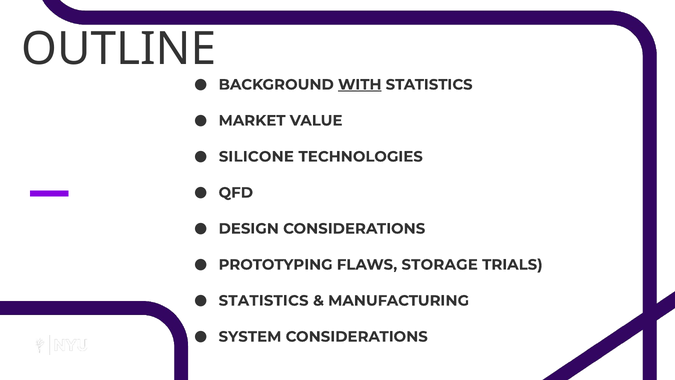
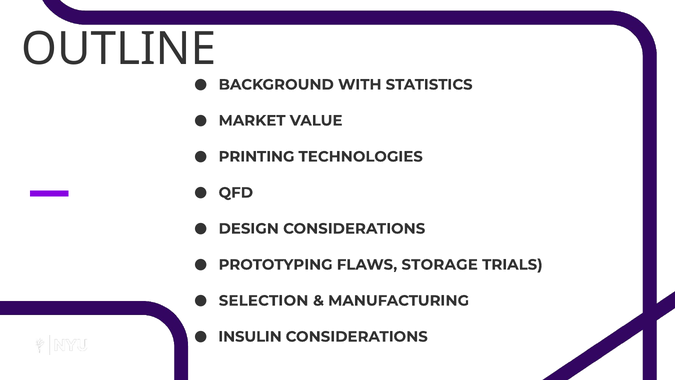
WITH underline: present -> none (360, 85)
SILICONE: SILICONE -> PRINTING (256, 157)
STATISTICS: STATISTICS -> SELECTION (264, 300)
SYSTEM: SYSTEM -> INSULIN (250, 336)
